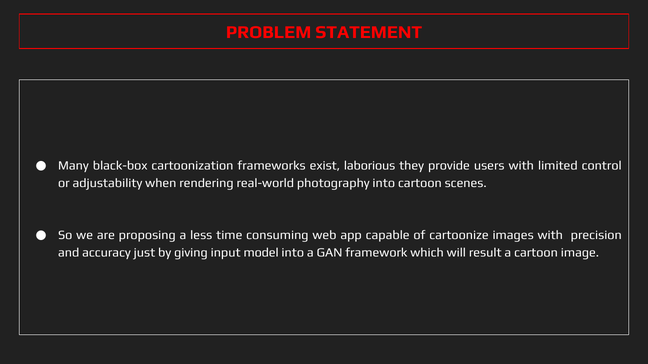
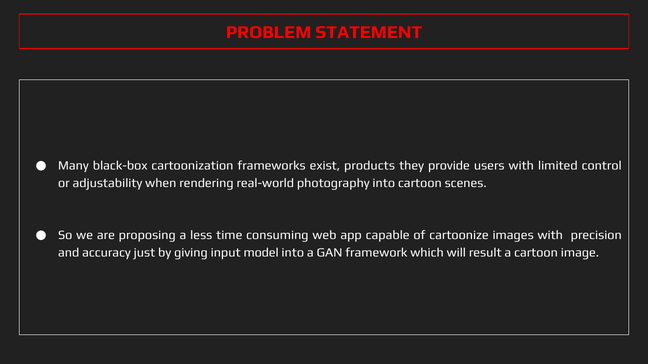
laborious: laborious -> products (370, 166)
